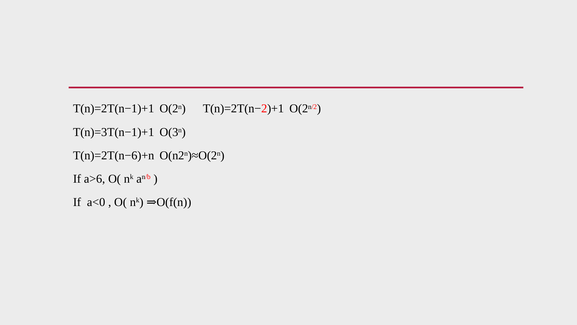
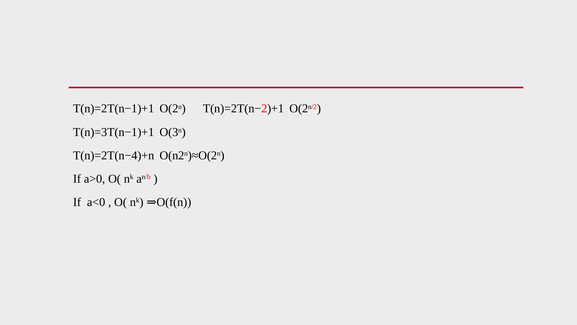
T(n)=2T(n−6)+n: T(n)=2T(n−6)+n -> T(n)=2T(n−4)+n (114, 155)
a>6: a>6 -> a>0 (95, 179)
